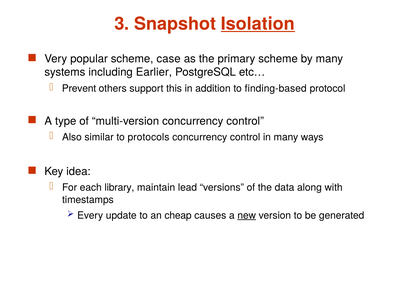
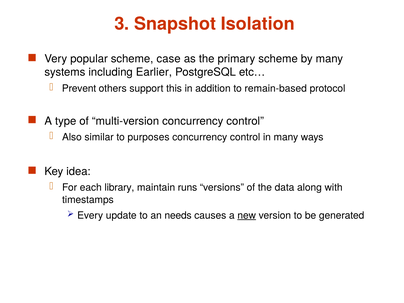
Isolation underline: present -> none (258, 24)
finding-based: finding-based -> remain-based (276, 89)
protocols: protocols -> purposes (149, 137)
lead: lead -> runs (188, 188)
cheap: cheap -> needs (178, 215)
